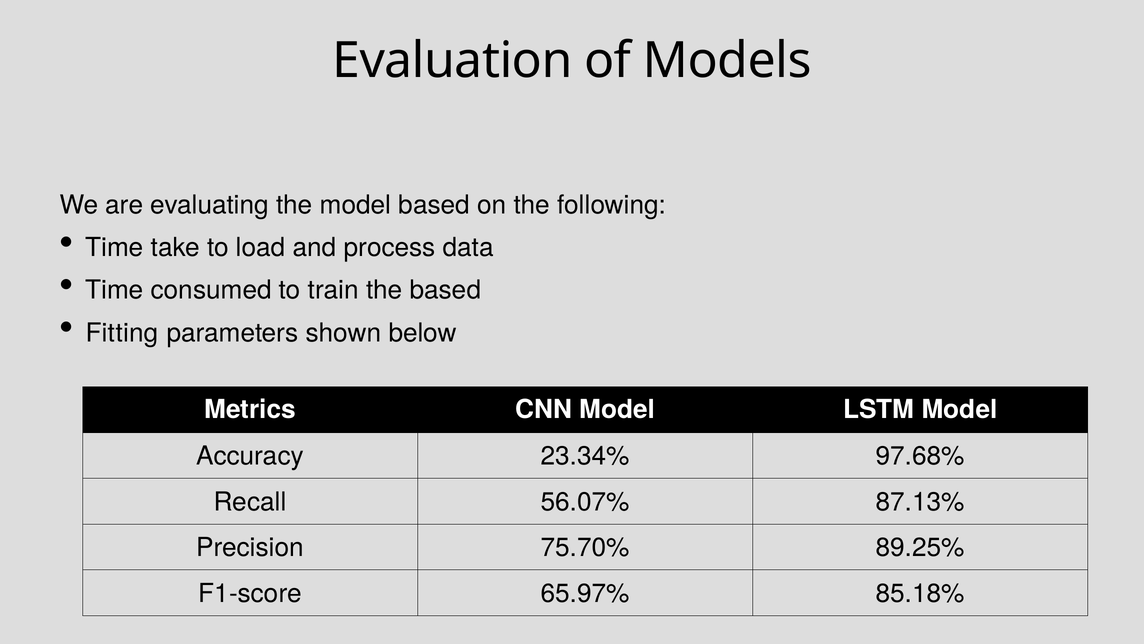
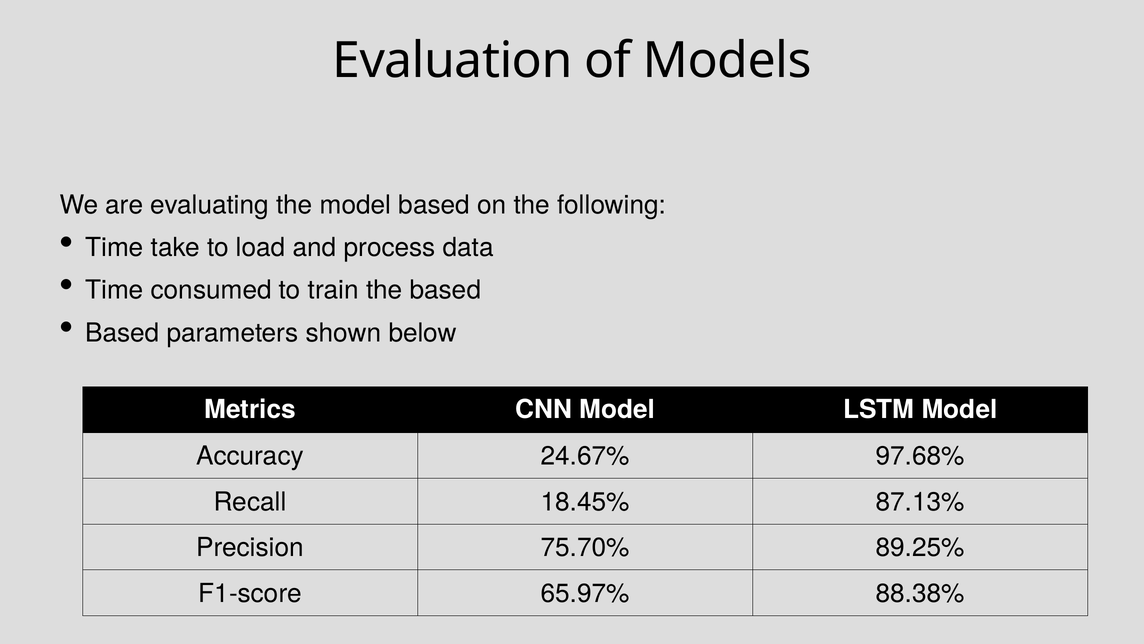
Fitting: Fitting -> Based (122, 333)
23.34%: 23.34% -> 24.67% (585, 456)
56.07%: 56.07% -> 18.45% (585, 502)
85.18%: 85.18% -> 88.38% (920, 593)
